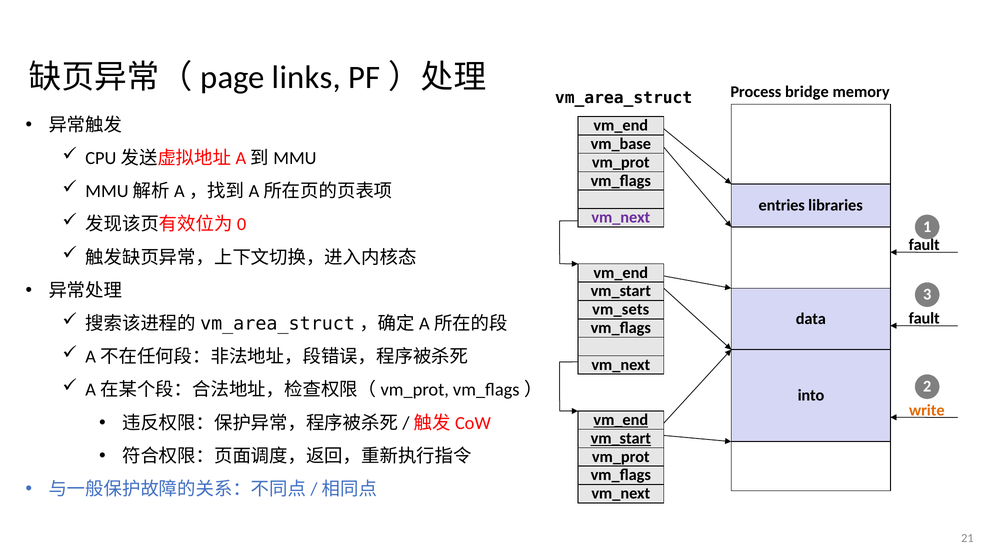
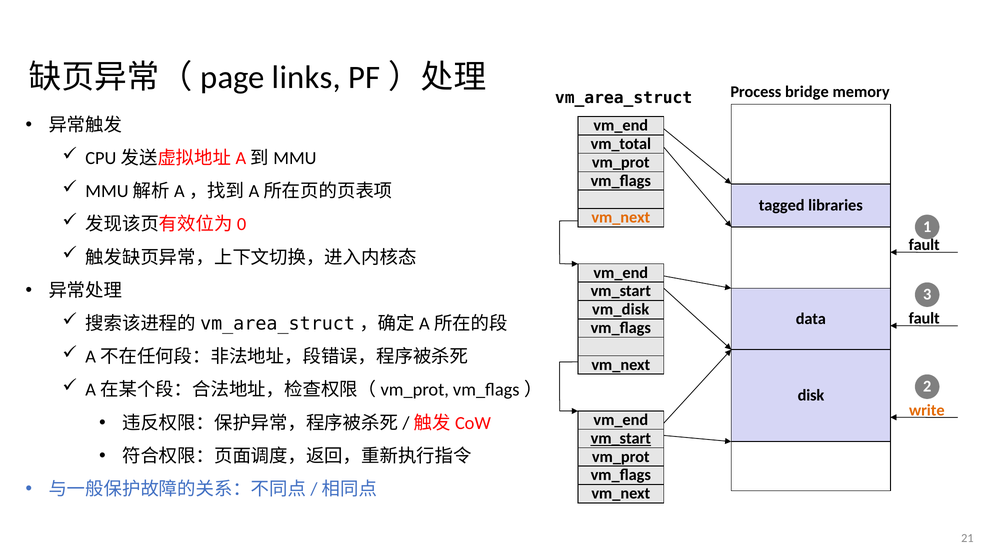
vm_base: vm_base -> vm_total (621, 144)
entries: entries -> tagged (782, 205)
vm_next colour: purple -> orange (621, 217)
vm_sets: vm_sets -> vm_disk (621, 309)
into: into -> disk (811, 395)
vm_end underline: present -> none (621, 420)
